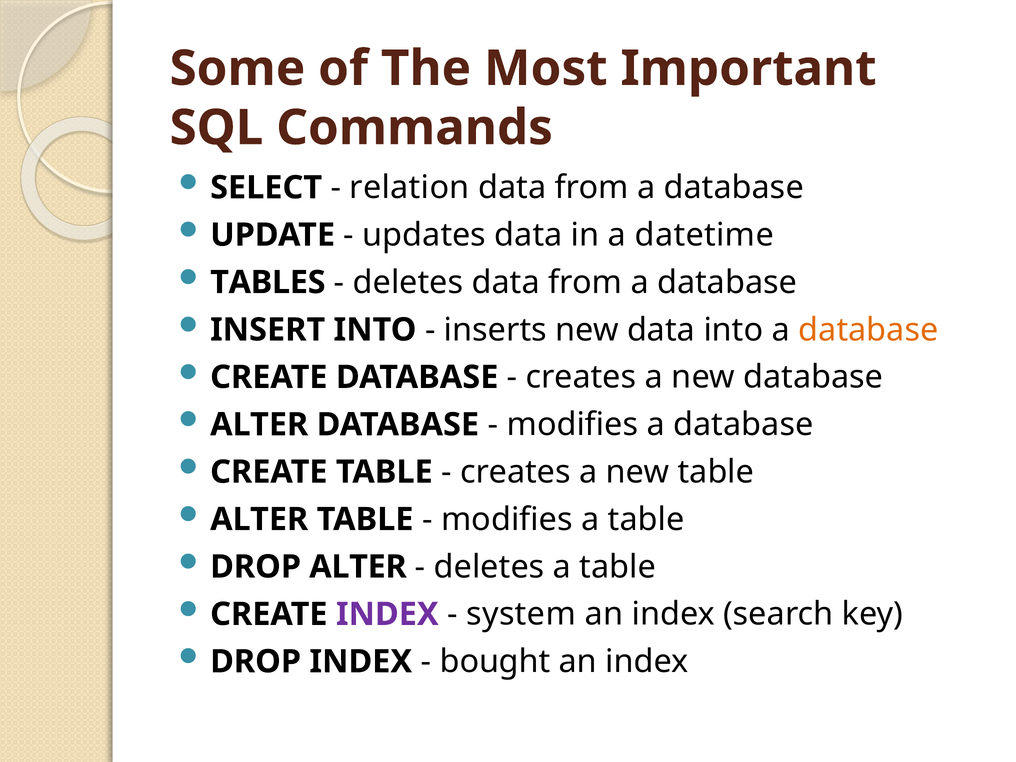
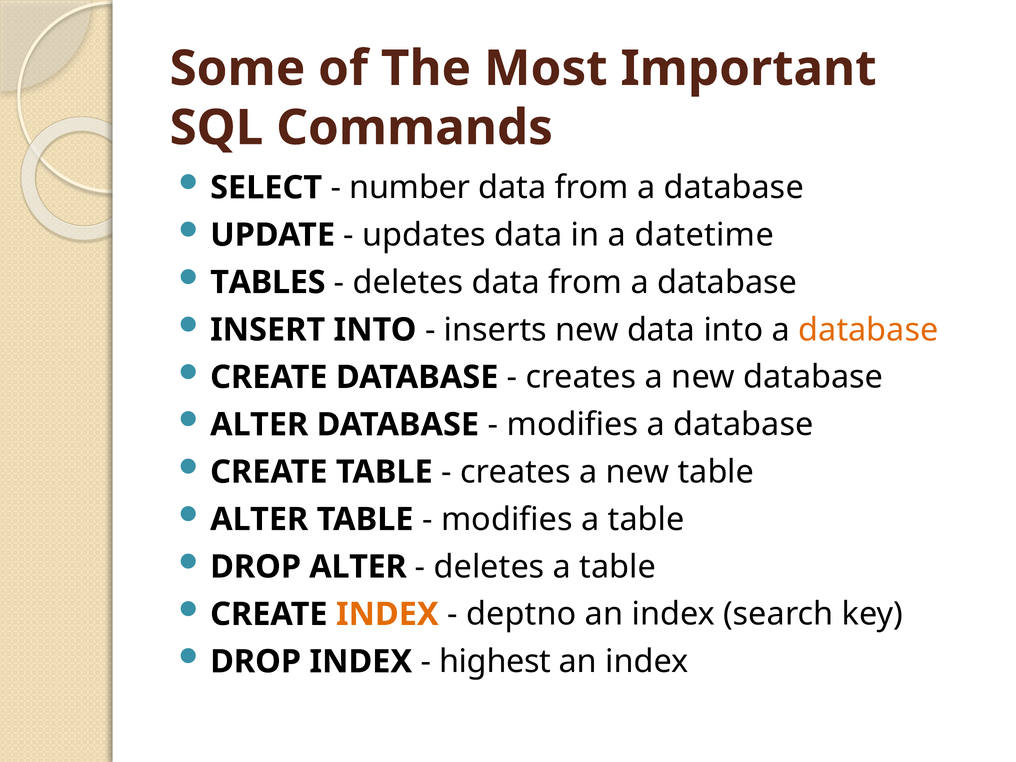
relation: relation -> number (410, 188)
INDEX colour: purple -> orange (387, 614)
system: system -> deptno (521, 614)
bought: bought -> highest (495, 662)
